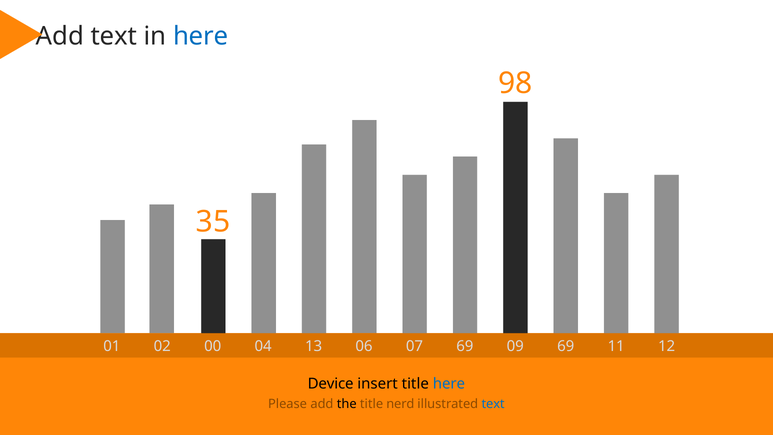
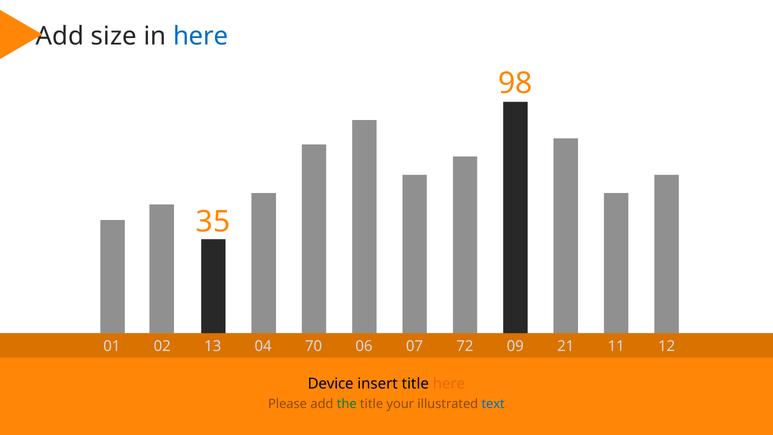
text: text -> size (114, 36)
00: 00 -> 13 (213, 346)
13: 13 -> 70 (314, 346)
07 69: 69 -> 72 (465, 346)
09 69: 69 -> 21 (566, 346)
here colour: blue -> orange (449, 384)
the colour: black -> green (347, 404)
nerd: nerd -> your (400, 404)
